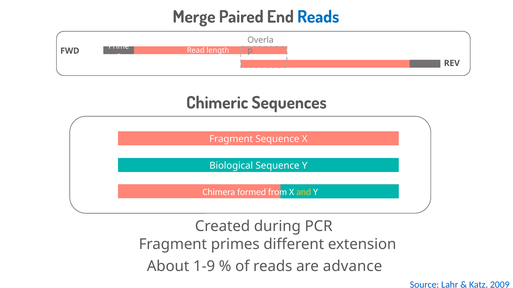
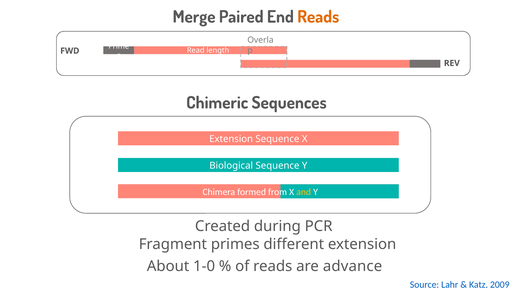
Reads colour: blue -> orange (318, 17)
Fragment: Fragment -> Extension (231, 139)
1-9: 1-9 -> 1-0 (204, 267)
